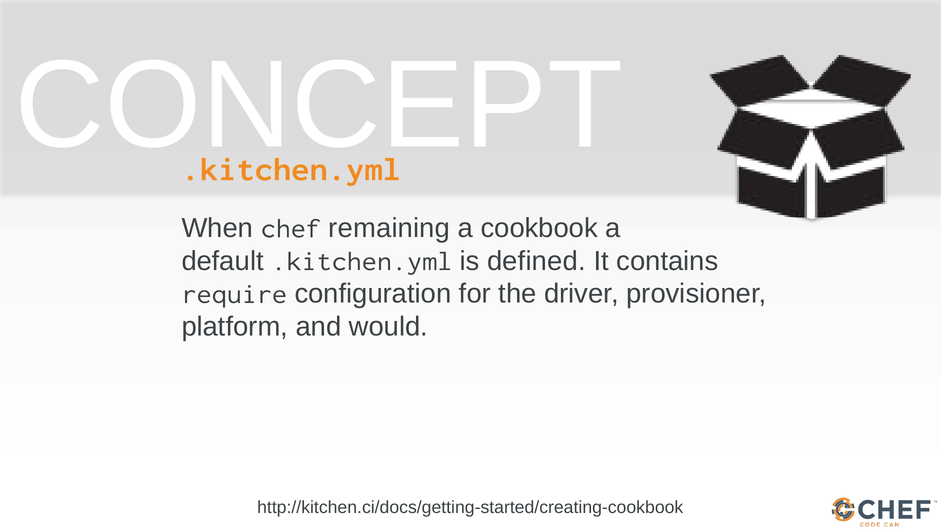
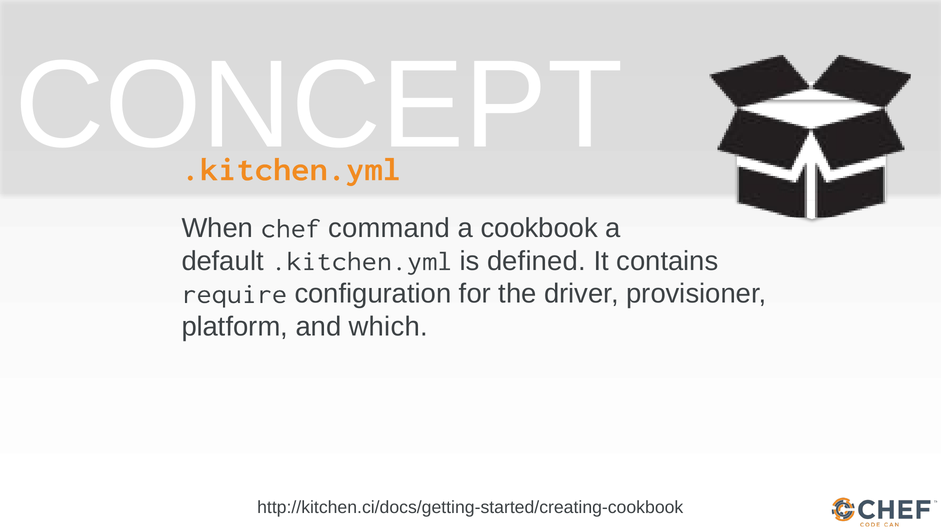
remaining: remaining -> command (389, 228)
would: would -> which (388, 327)
